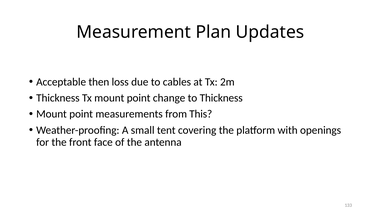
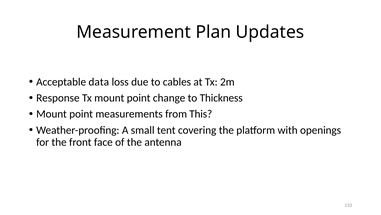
then: then -> data (99, 82)
Thickness: Thickness -> Response (58, 98)
